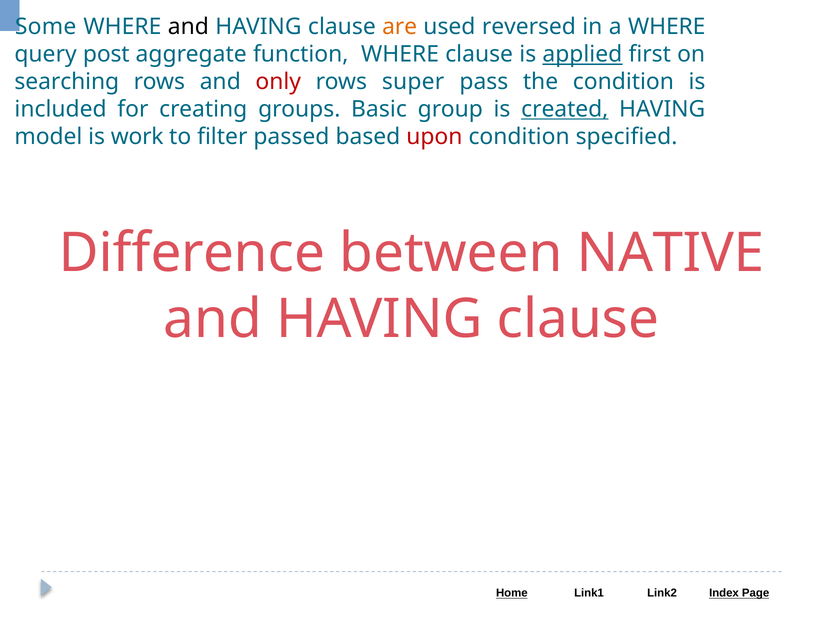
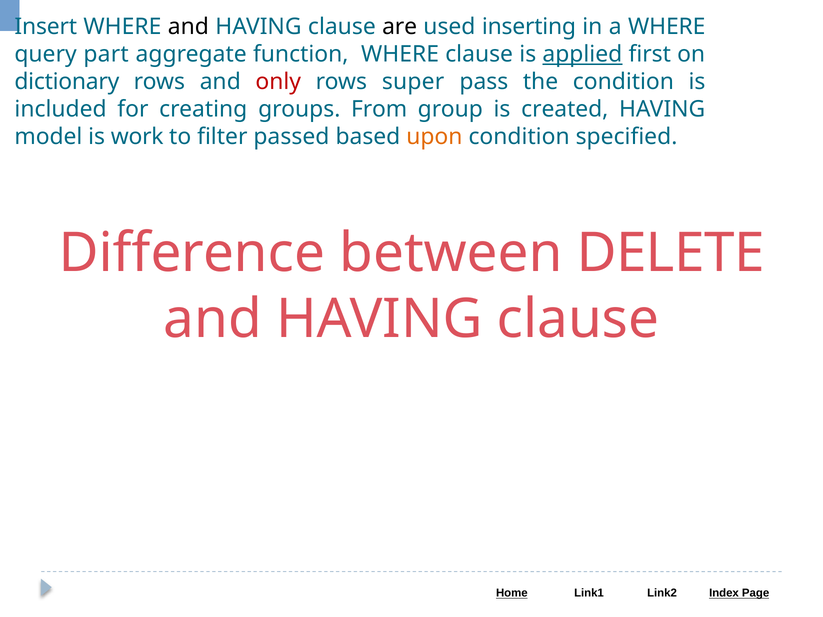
Some: Some -> Insert (46, 27)
are colour: orange -> black (400, 27)
reversed: reversed -> inserting (529, 27)
post: post -> part (106, 54)
searching: searching -> dictionary (67, 82)
Basic: Basic -> From (379, 109)
created underline: present -> none (565, 109)
upon colour: red -> orange (434, 137)
NATIVE: NATIVE -> DELETE (671, 253)
